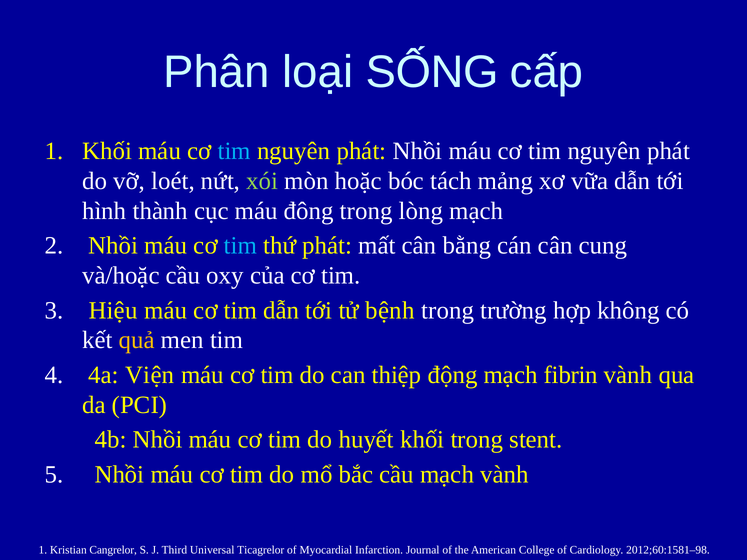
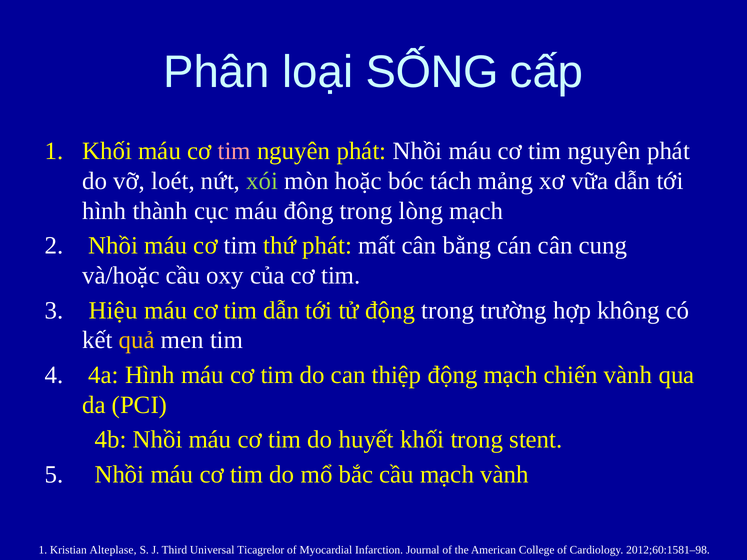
tim colour: light blue -> pink (234, 151)
tim colour: light blue -> white (240, 246)
tử bệnh: bệnh -> động (390, 310)
4a Viện: Viện -> Hình (150, 375)
fibrin: fibrin -> chiến (571, 375)
Cangrelor: Cangrelor -> Alteplase (113, 550)
